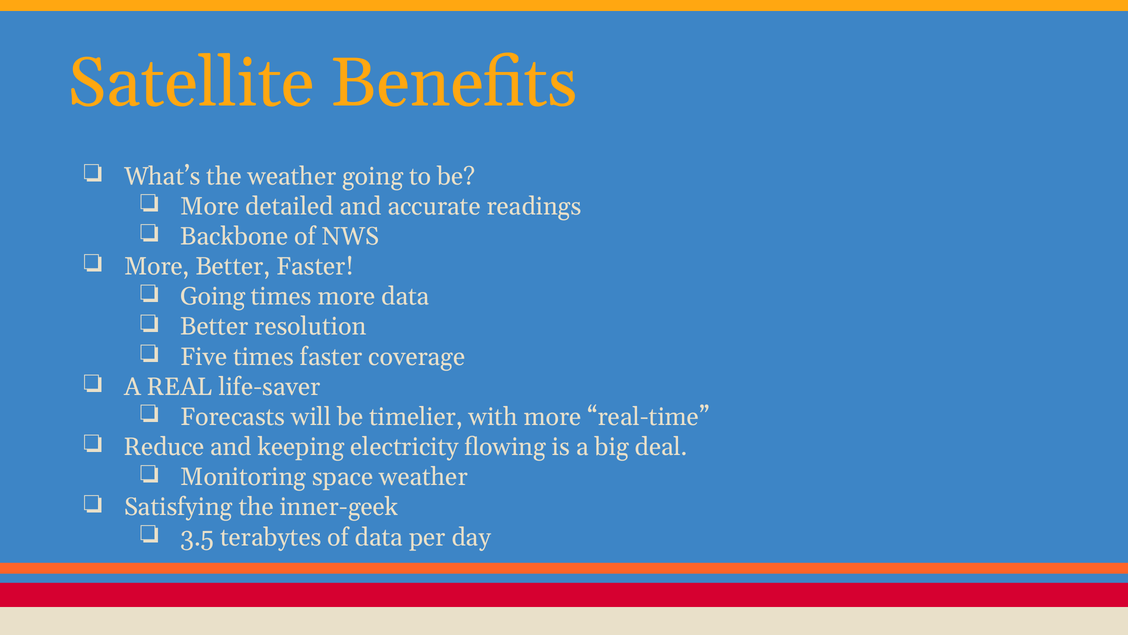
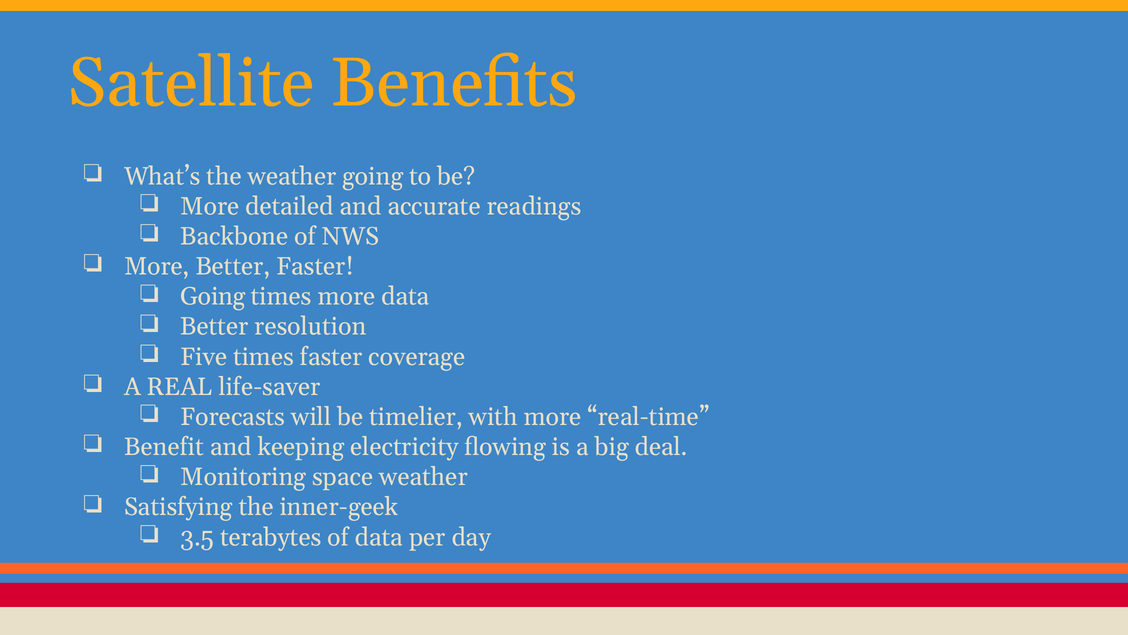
Reduce: Reduce -> Benefit (164, 447)
